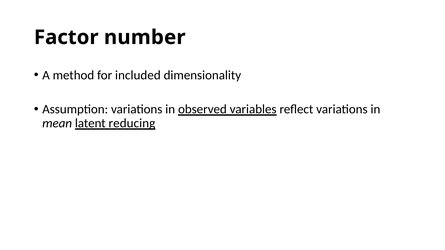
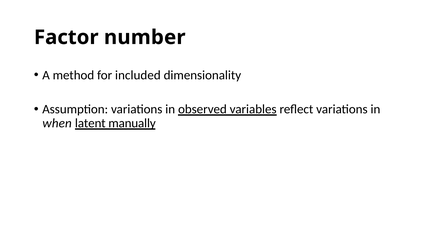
mean: mean -> when (57, 123)
reducing: reducing -> manually (132, 123)
